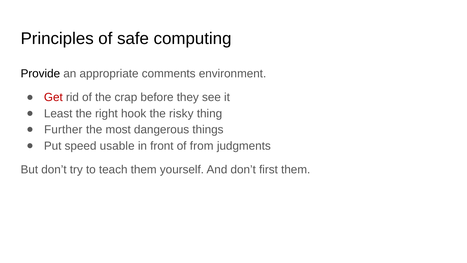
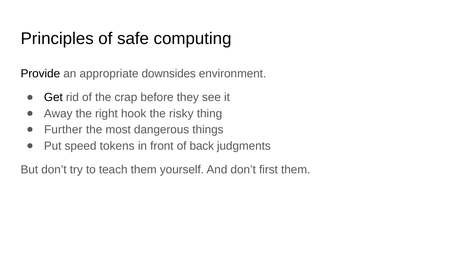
comments: comments -> downsides (169, 73)
Get colour: red -> black (53, 97)
Least: Least -> Away (58, 113)
usable: usable -> tokens (117, 146)
from: from -> back (202, 146)
